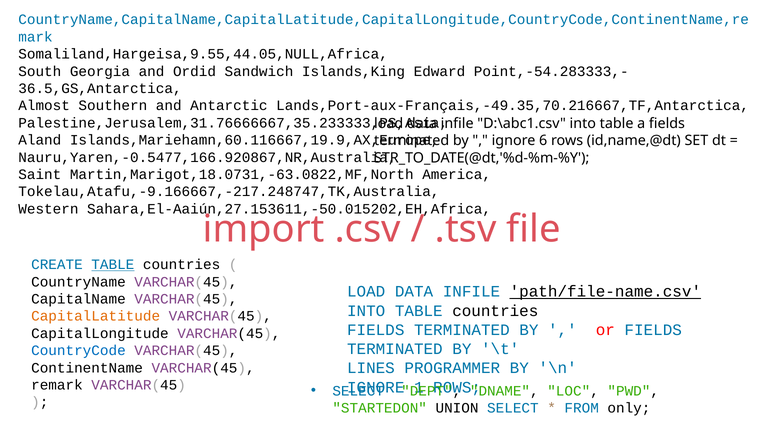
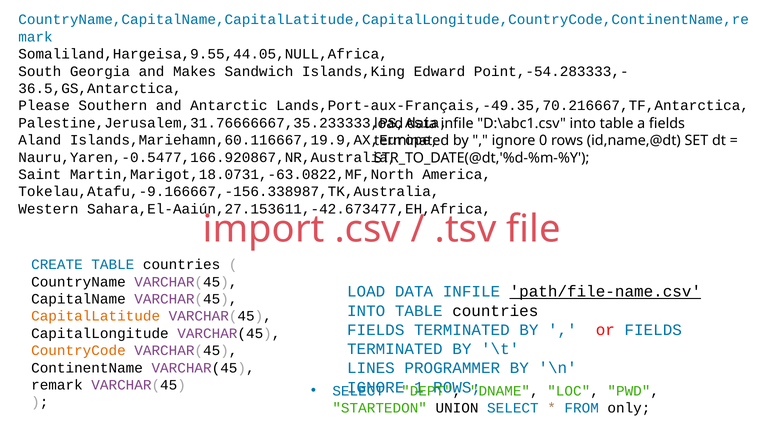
Ordid: Ordid -> Makes (195, 71)
Almost: Almost -> Please (44, 106)
6: 6 -> 0 (543, 141)
Tokelau,Atafu,-9.166667,-217.248747,TK,Australia: Tokelau,Atafu,-9.166667,-217.248747,TK,Australia -> Tokelau,Atafu,-9.166667,-156.338987,TK,Australia (229, 192)
Sahara,El-Aaiún,27.153611,-50.015202,EH,Africa: Sahara,El-Aaiún,27.153611,-50.015202,EH,Africa -> Sahara,El-Aaiún,27.153611,-42.673477,EH,Africa (289, 209)
TABLE underline: present -> none (113, 264)
CountryCode colour: blue -> orange (78, 350)
